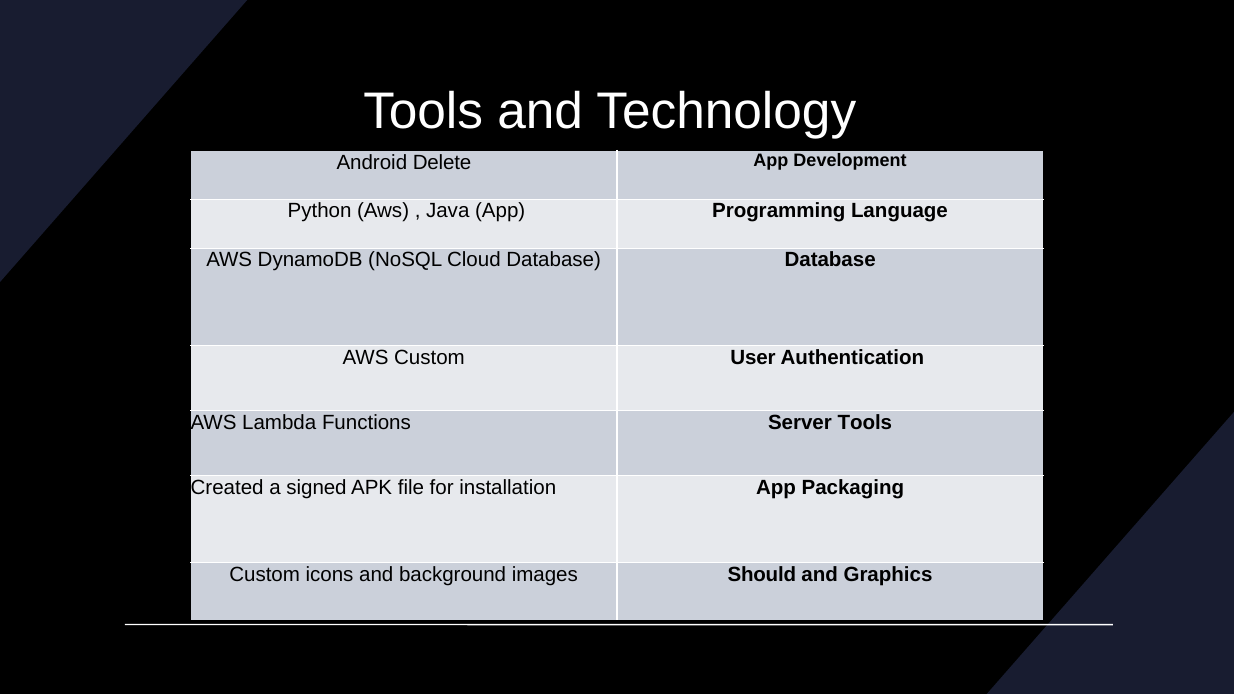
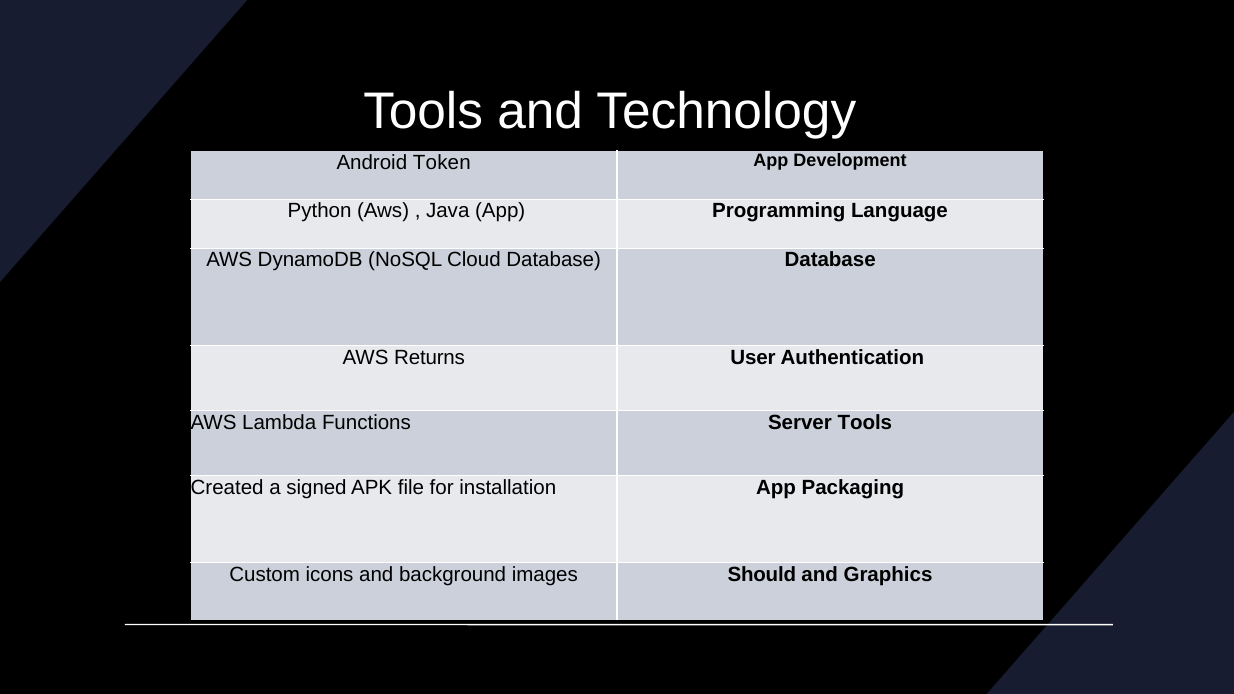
Delete: Delete -> Token (442, 162)
AWS Custom: Custom -> Returns (430, 357)
